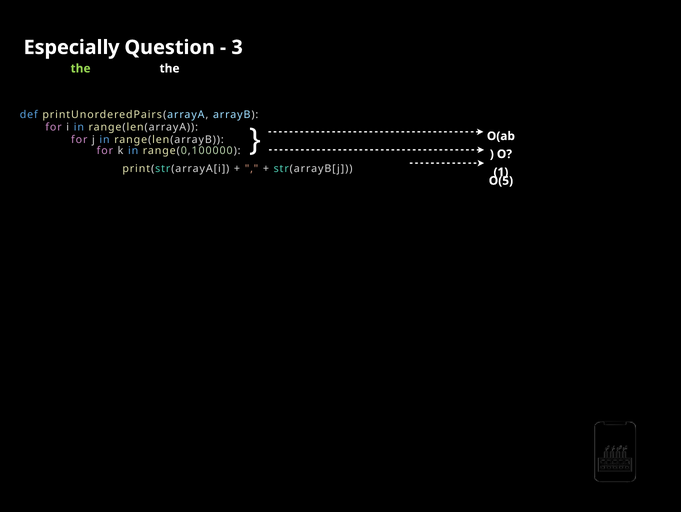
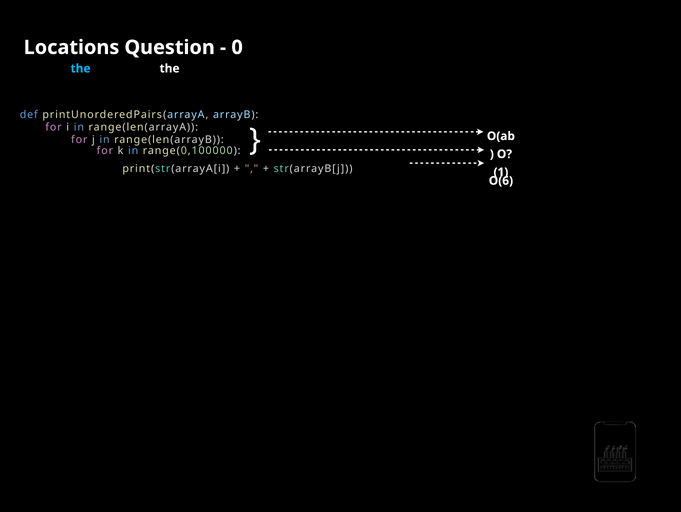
Especially: Especially -> Locations (71, 47)
3: 3 -> 0 (237, 47)
the colour: light green -> light blue (81, 68)
O(5: O(5 -> O(6 (501, 181)
